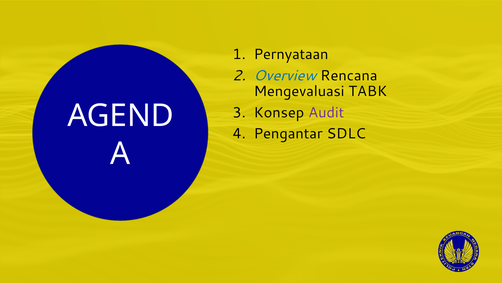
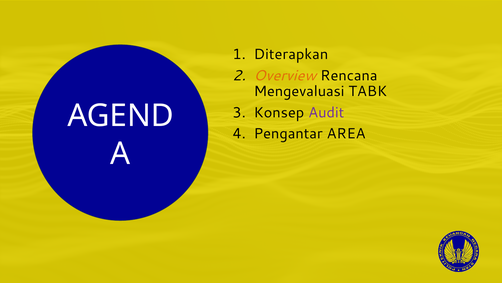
Pernyataan: Pernyataan -> Diterapkan (291, 54)
Overview colour: blue -> orange (285, 75)
SDLC: SDLC -> AREA (346, 133)
